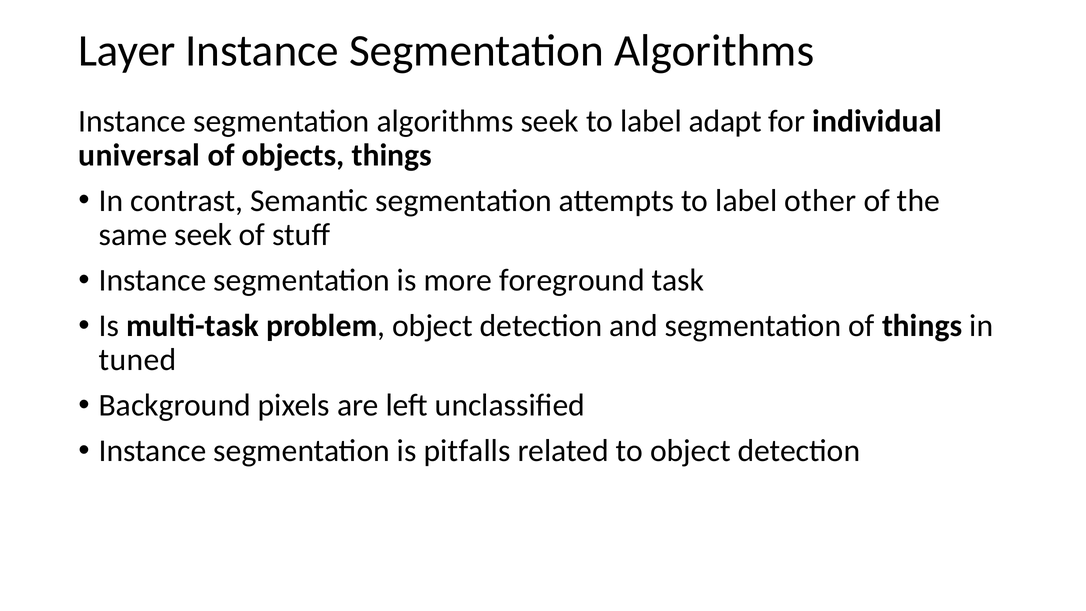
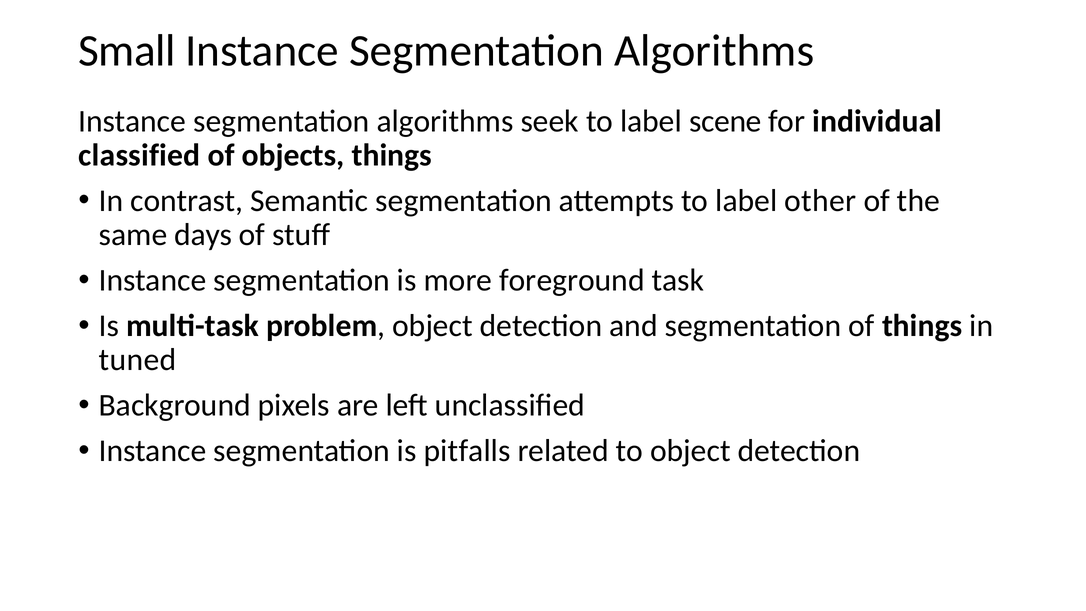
Layer: Layer -> Small (127, 51)
adapt: adapt -> scene (725, 121)
universal: universal -> classified (139, 155)
same seek: seek -> days (203, 235)
